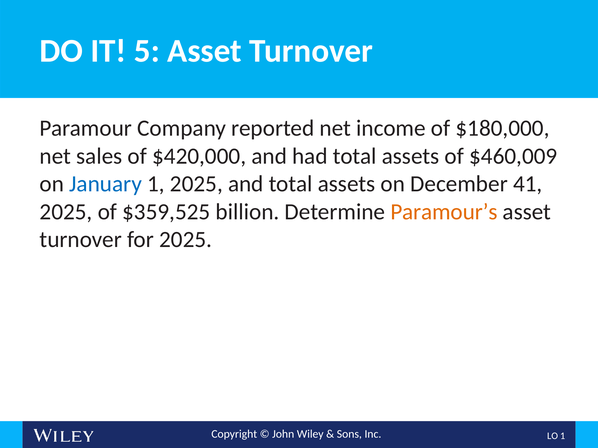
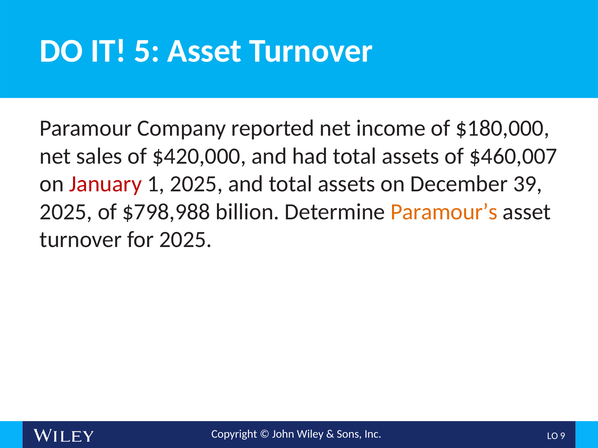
$460,009: $460,009 -> $460,007 (513, 156)
January colour: blue -> red (106, 184)
41: 41 -> 39 (528, 184)
$359,525: $359,525 -> $798,988 (166, 212)
O 1: 1 -> 9 (563, 437)
